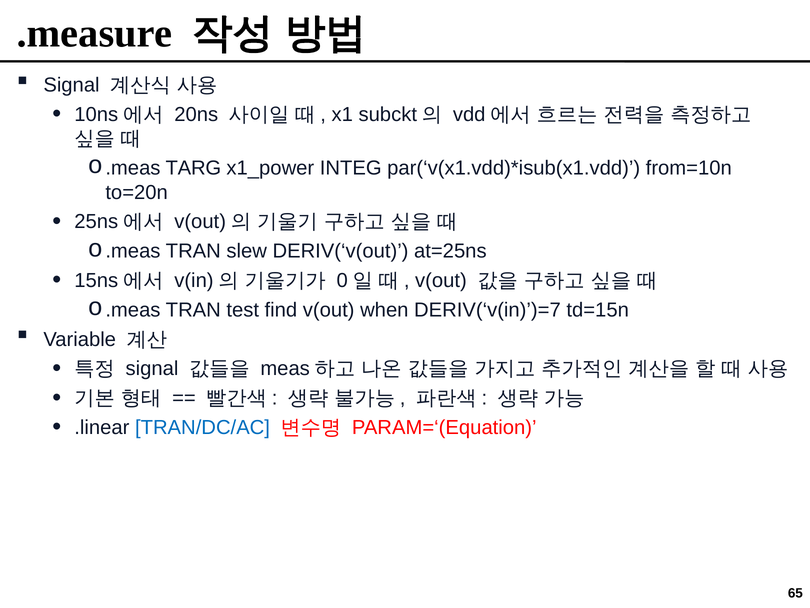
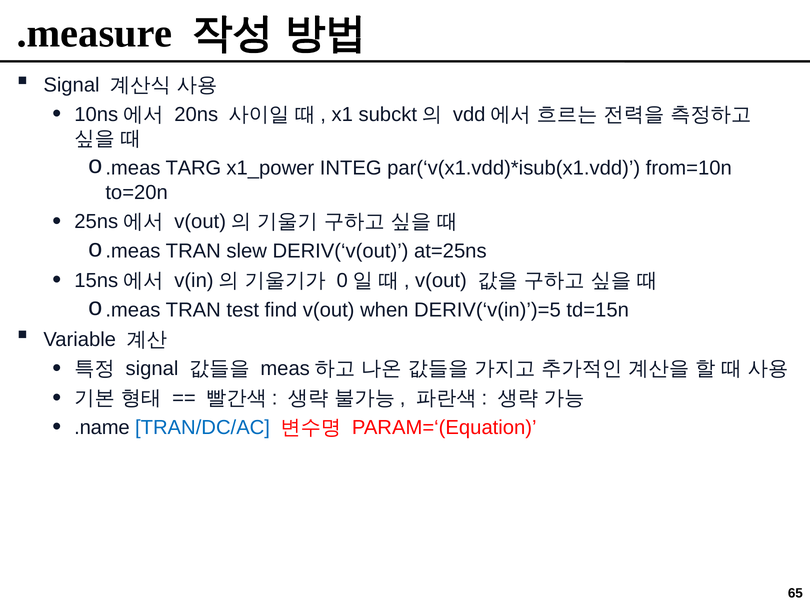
DERIV(‘v(in)’)=7: DERIV(‘v(in)’)=7 -> DERIV(‘v(in)’)=5 (487, 310)
.linear: .linear -> .name (102, 427)
